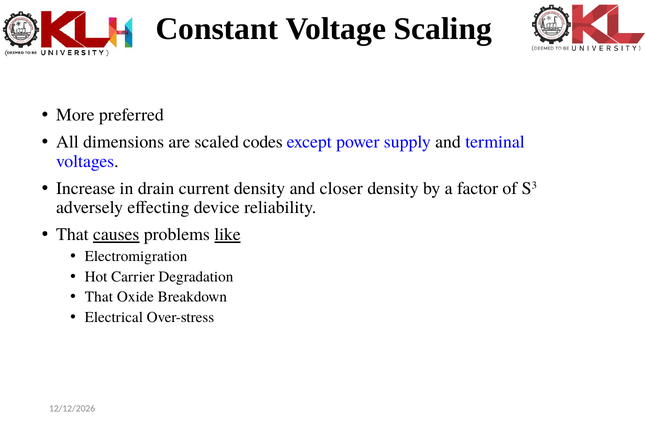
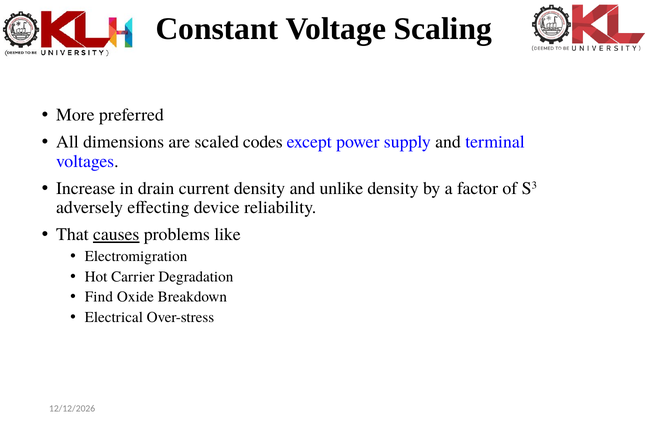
closer: closer -> unlike (341, 189)
like underline: present -> none (227, 235)
That: That -> Find (99, 297)
